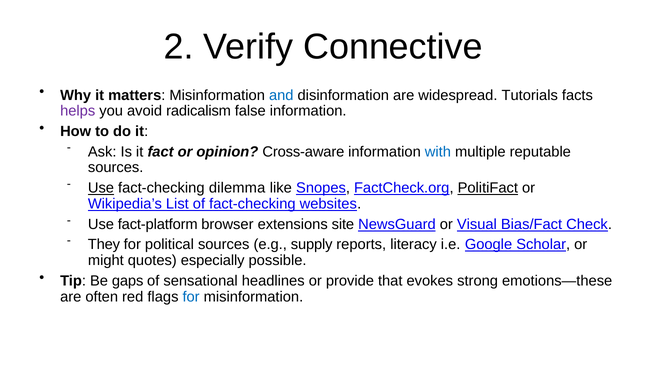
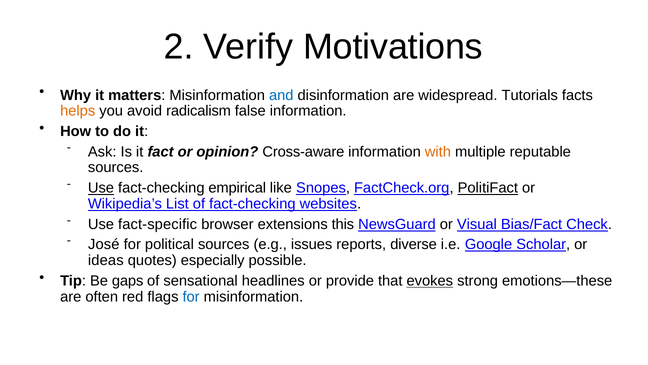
Connective: Connective -> Motivations (393, 47)
helps colour: purple -> orange (78, 111)
with colour: blue -> orange (438, 151)
dilemma: dilemma -> empirical (237, 188)
fact-platform: fact-platform -> fact-specific (158, 224)
site: site -> this (343, 224)
They: They -> José (104, 244)
supply: supply -> issues (312, 244)
literacy: literacy -> diverse (414, 244)
might: might -> ideas (106, 260)
evokes underline: none -> present (430, 281)
